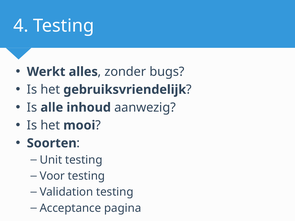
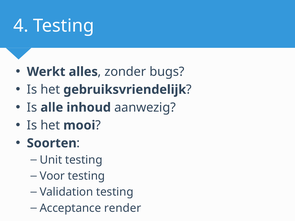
pagina: pagina -> render (123, 208)
